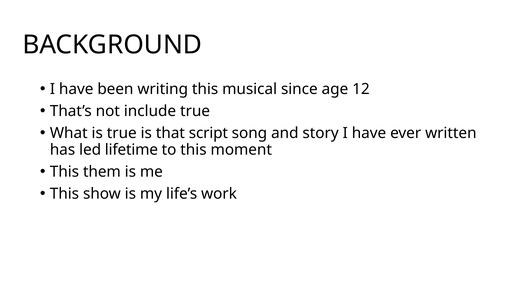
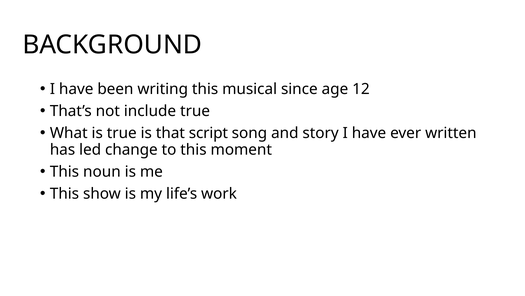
lifetime: lifetime -> change (131, 149)
them: them -> noun (102, 171)
